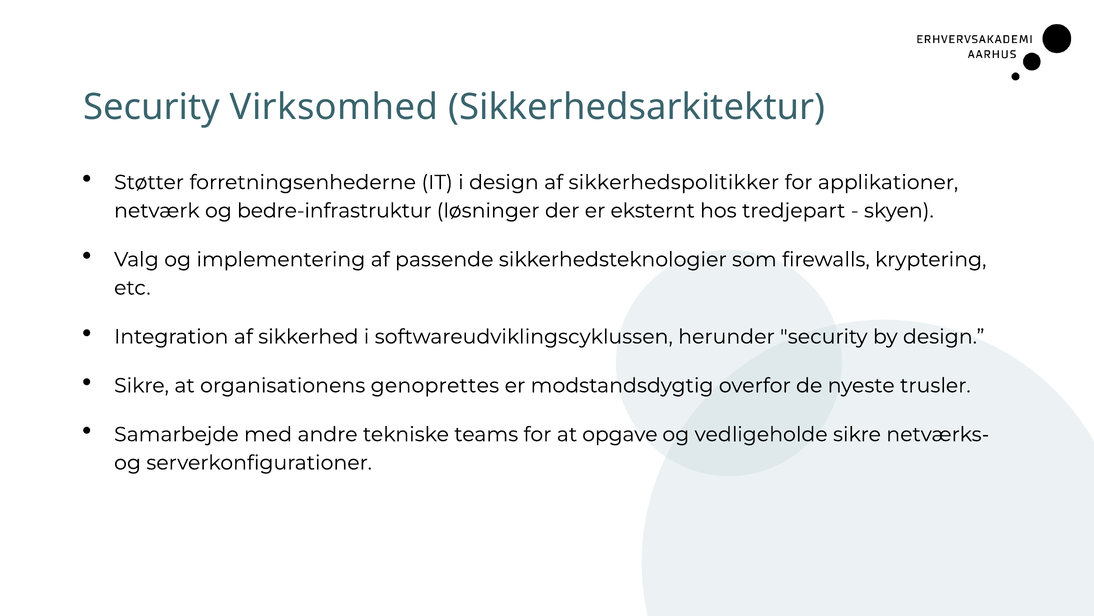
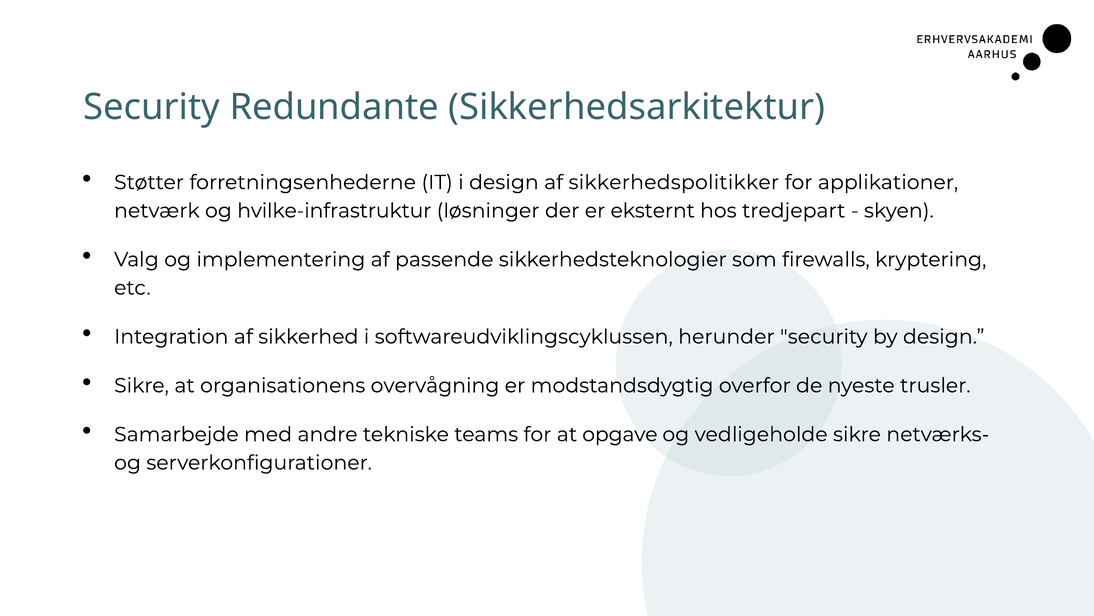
Virksomhed: Virksomhed -> Redundante (334, 107)
bedre-infrastruktur: bedre-infrastruktur -> hvilke-infrastruktur (334, 210)
genoprettes: genoprettes -> overvågning (435, 385)
